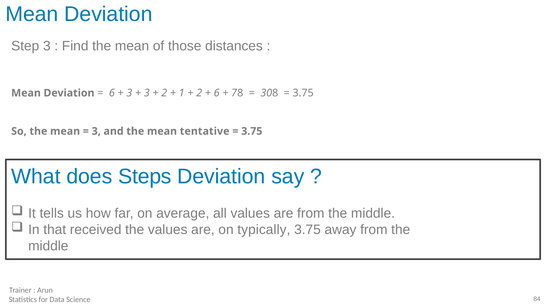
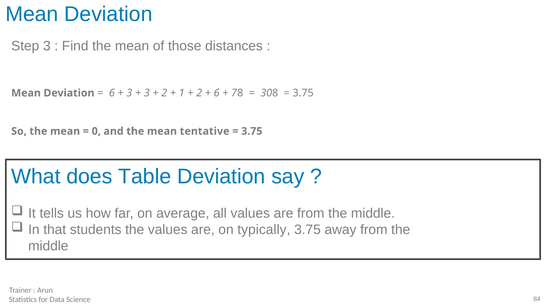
3: 3 -> 0 (96, 131)
Steps: Steps -> Table (145, 177)
received: received -> students (96, 230)
